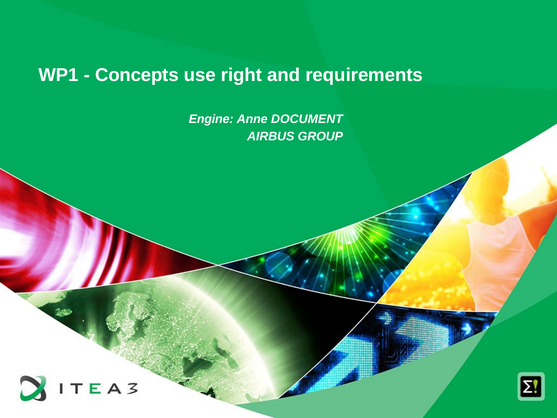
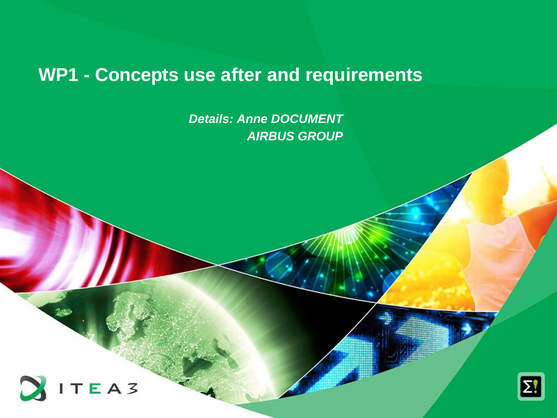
right: right -> after (241, 75)
Engine: Engine -> Details (211, 119)
